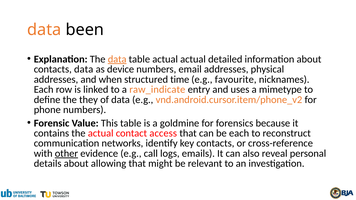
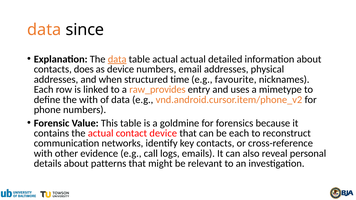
been: been -> since (85, 30)
contacts data: data -> does (84, 69)
raw_indicate: raw_indicate -> raw_provides (157, 90)
the they: they -> with (89, 100)
contact access: access -> device (163, 133)
other underline: present -> none (66, 154)
allowing: allowing -> patterns (109, 164)
